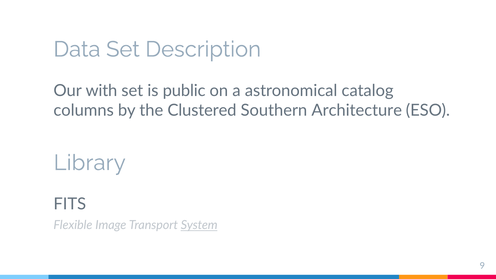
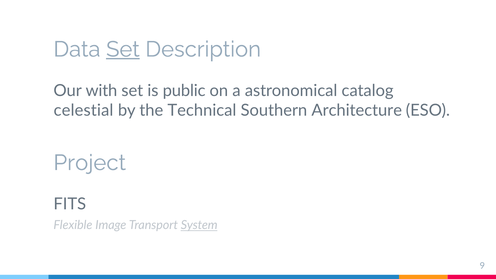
Set underline: none -> present (123, 49)
columns: columns -> celestial (84, 110)
Clustered: Clustered -> Technical (202, 110)
Library: Library -> Project (90, 163)
